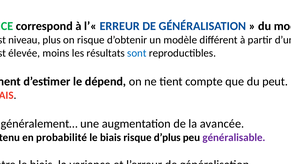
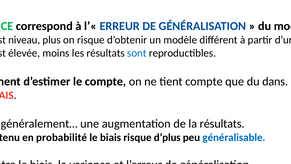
le dépend: dépend -> compte (106, 81)
peut: peut -> dans (275, 81)
la avancée: avancée -> résultats (222, 124)
généralisable colour: purple -> blue (234, 137)
